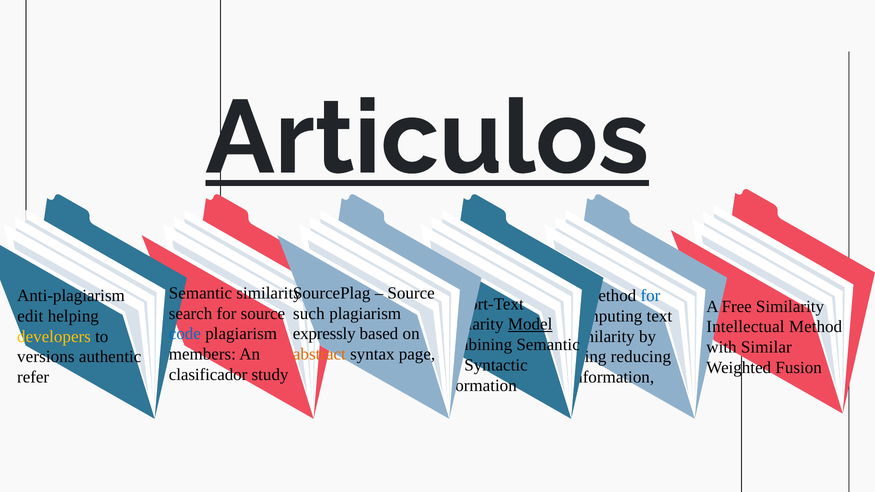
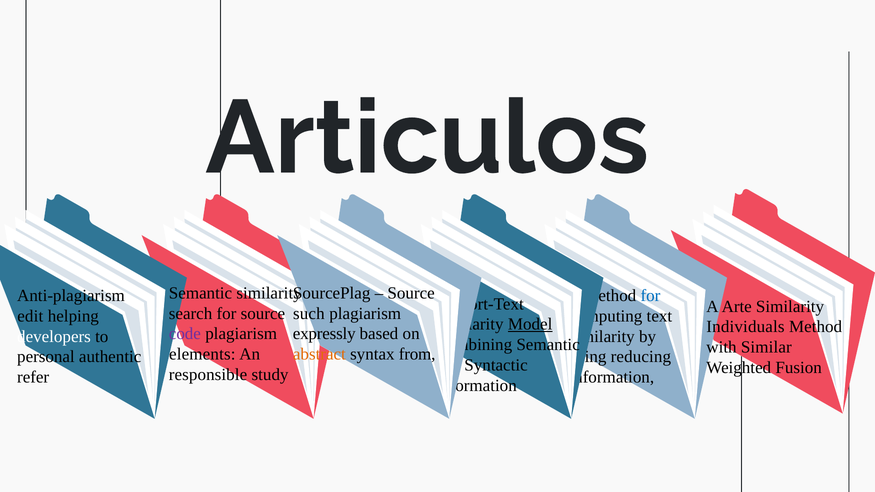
Articulos underline: present -> none (427, 139)
Free: Free -> Arte (737, 307)
Intellectual: Intellectual -> Individuals (745, 327)
code colour: blue -> purple (185, 334)
developers colour: yellow -> white (54, 337)
members: members -> elements (202, 354)
page: page -> from (417, 354)
versions: versions -> personal (46, 357)
clasificador: clasificador -> responsible (208, 375)
